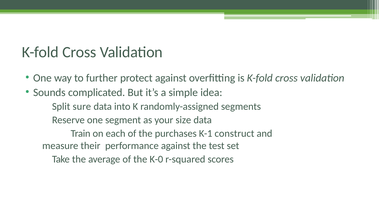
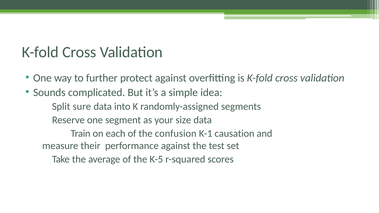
purchases: purchases -> confusion (176, 133)
construct: construct -> causation (235, 133)
K-0: K-0 -> K-5 (156, 159)
